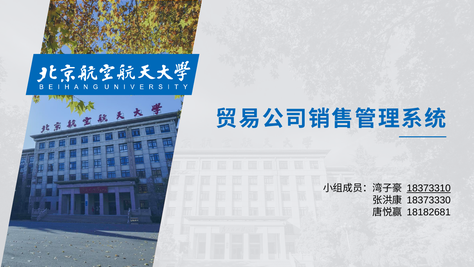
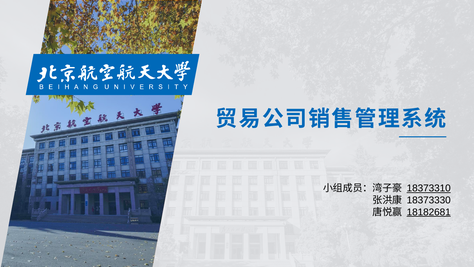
18182681 underline: none -> present (429, 212)
